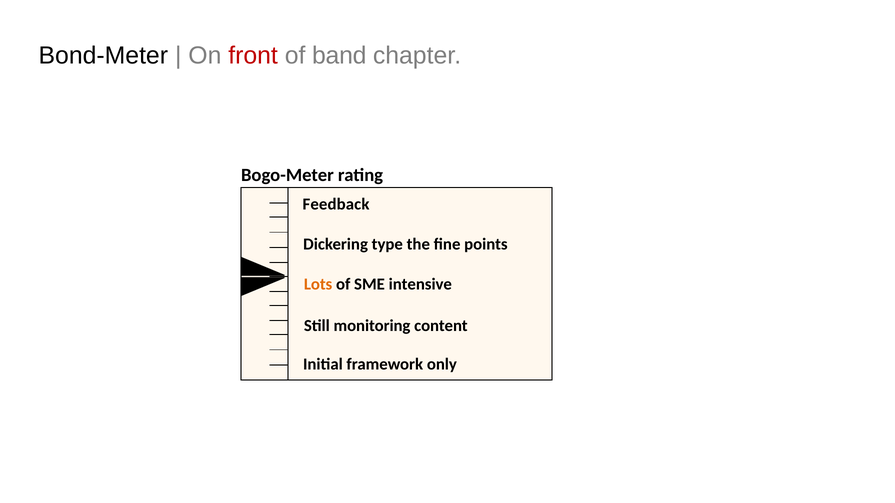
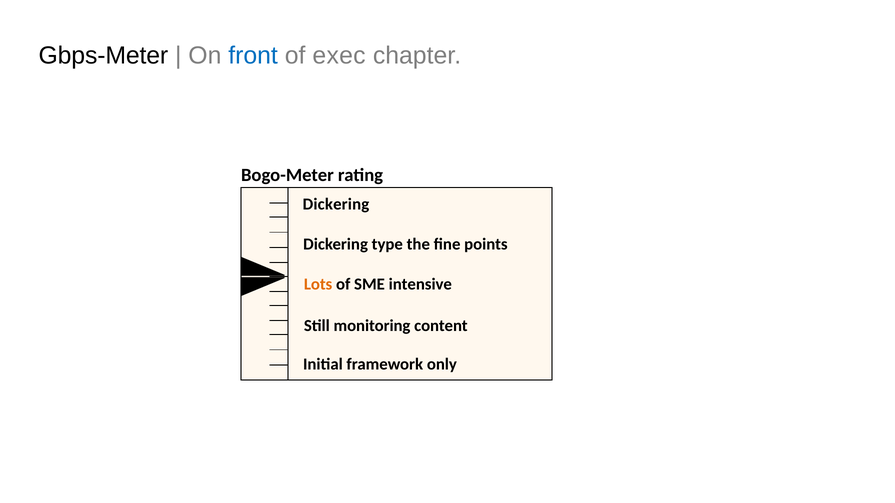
Bond-Meter: Bond-Meter -> Gbps-Meter (103, 55)
front colour: red -> blue (253, 55)
band: band -> exec (339, 55)
Feedback: Feedback -> Dickering (336, 204)
